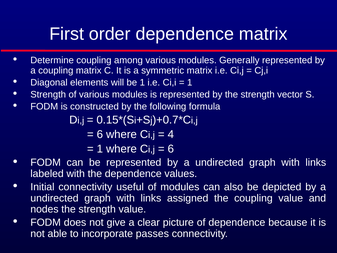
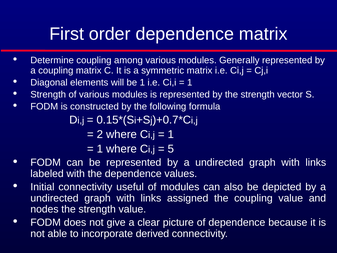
6: 6 -> 2 (100, 134)
4: 4 -> 1 (171, 134)
6: 6 -> 5 (171, 149)
passes: passes -> derived (152, 234)
